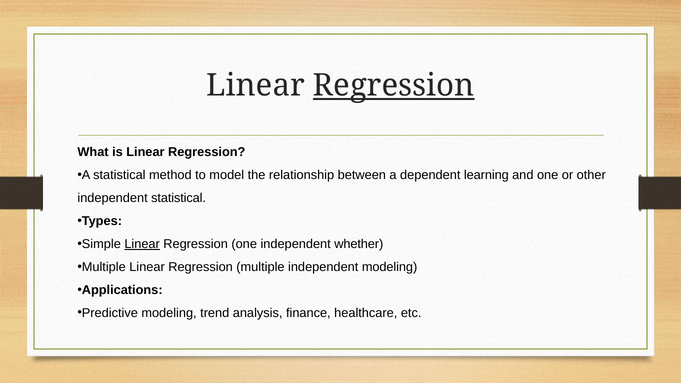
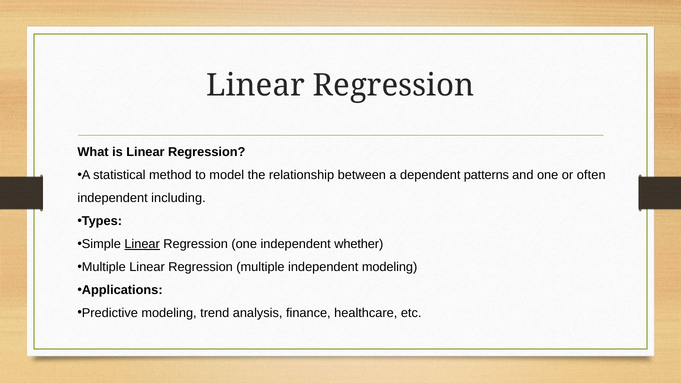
Regression underline: present -> none (394, 85)
learning: learning -> patterns (486, 175)
other: other -> often (591, 175)
independent statistical: statistical -> including (178, 198)
